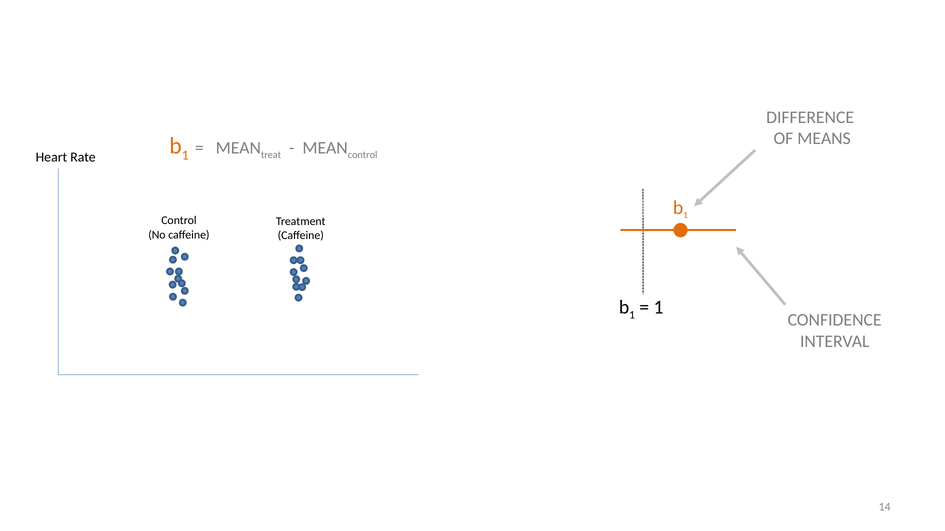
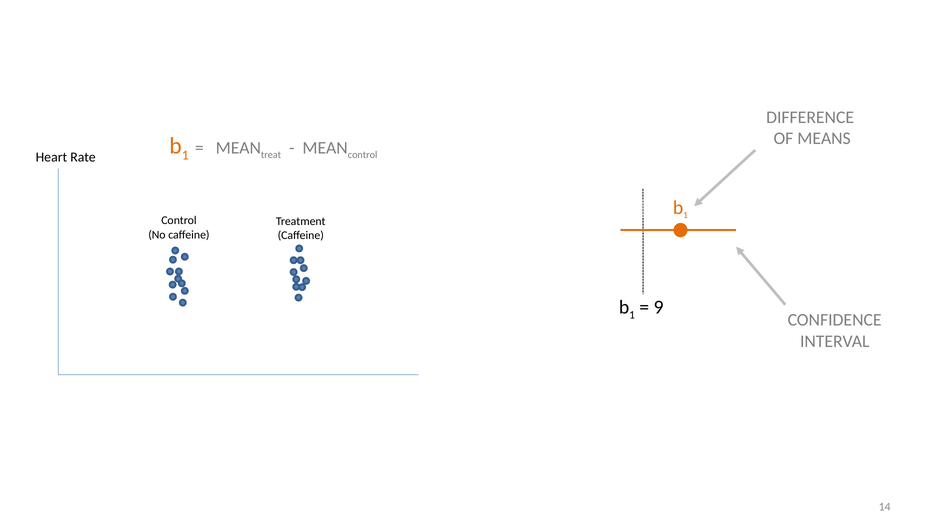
1: 1 -> 9 (659, 308)
